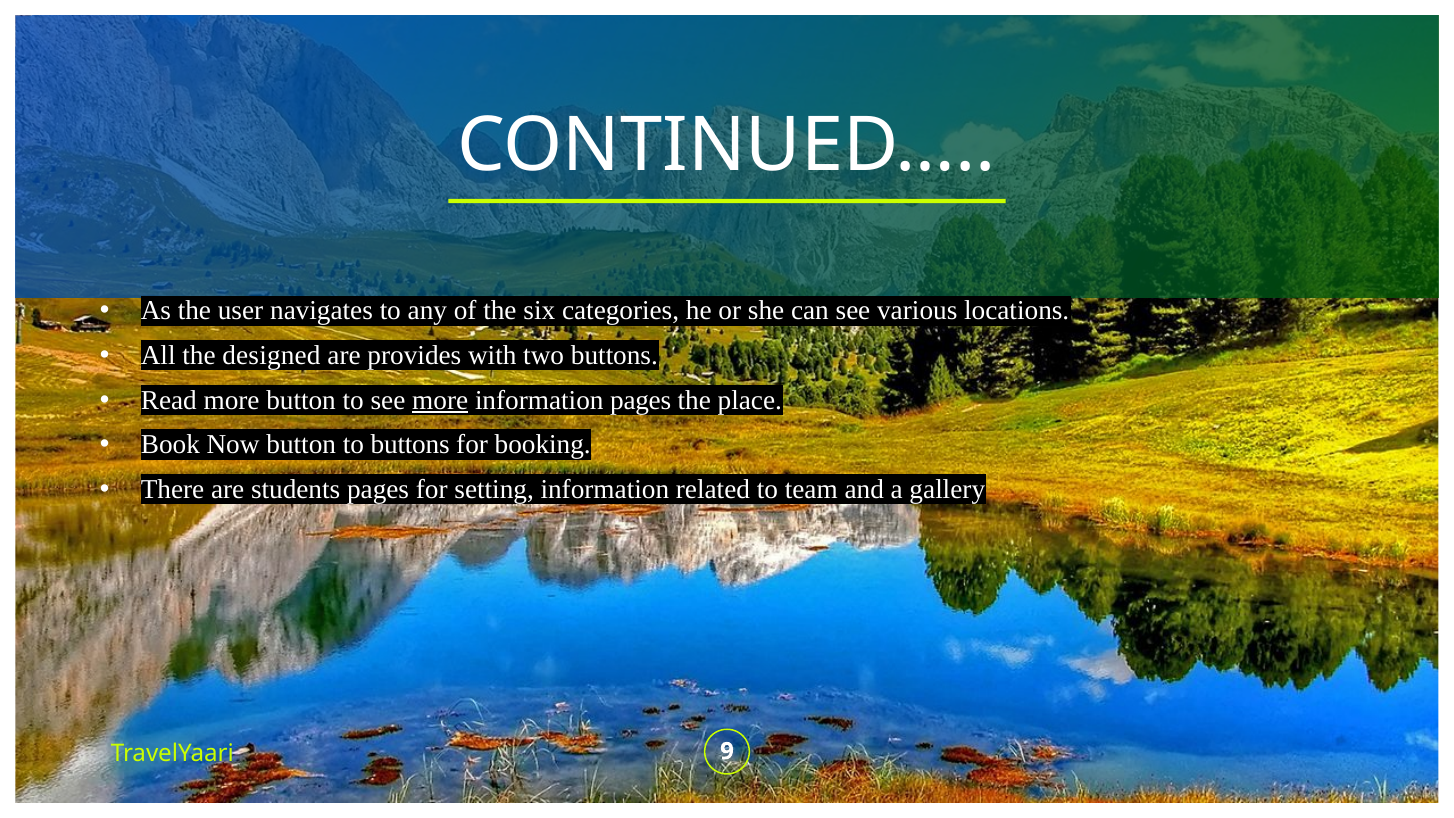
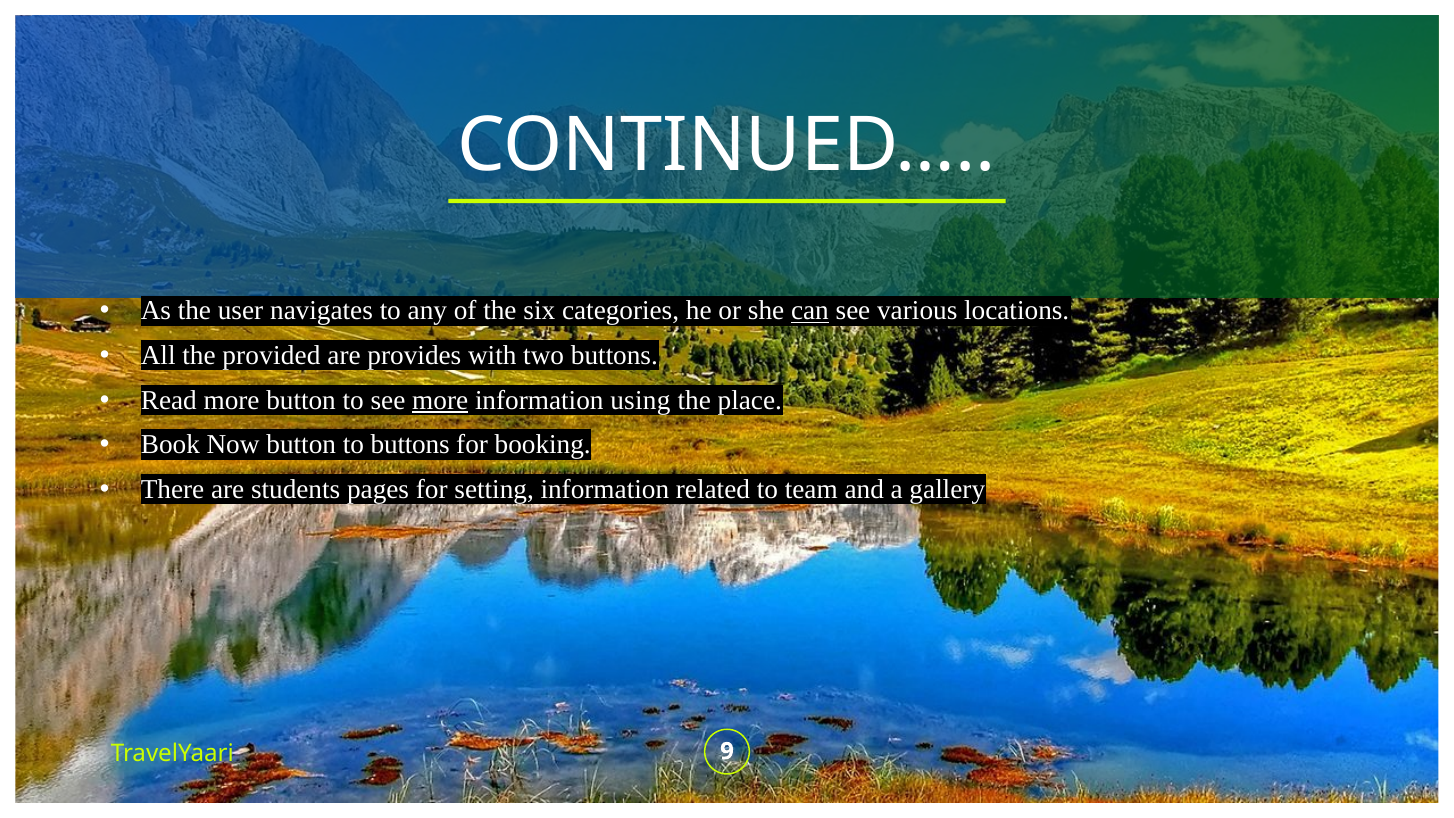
can underline: none -> present (810, 311)
designed: designed -> provided (271, 355)
information pages: pages -> using (640, 400)
